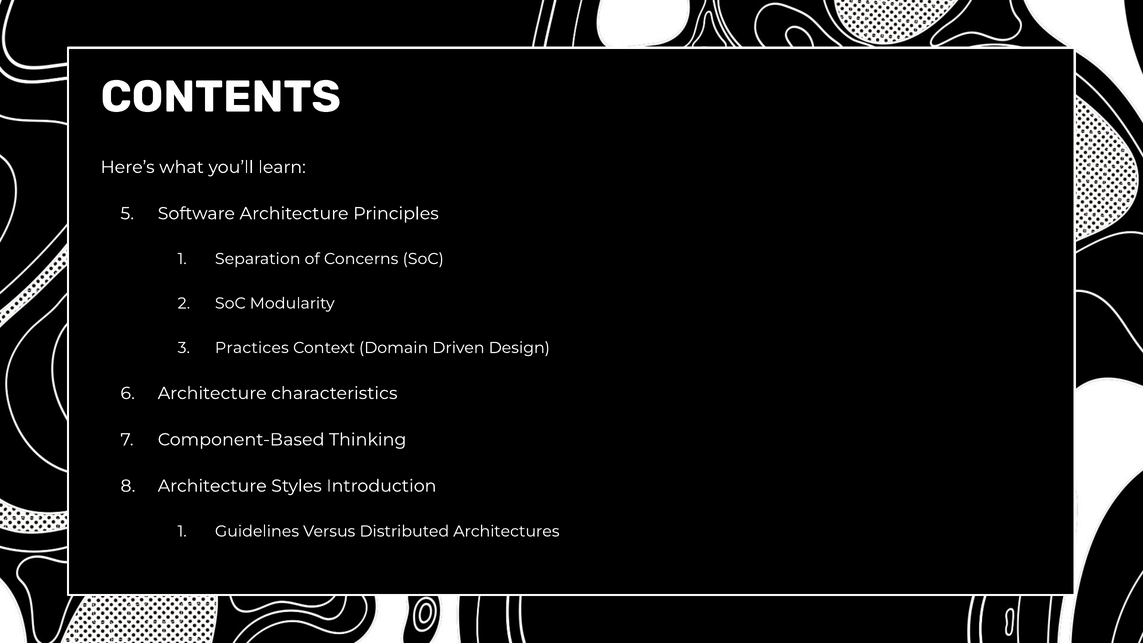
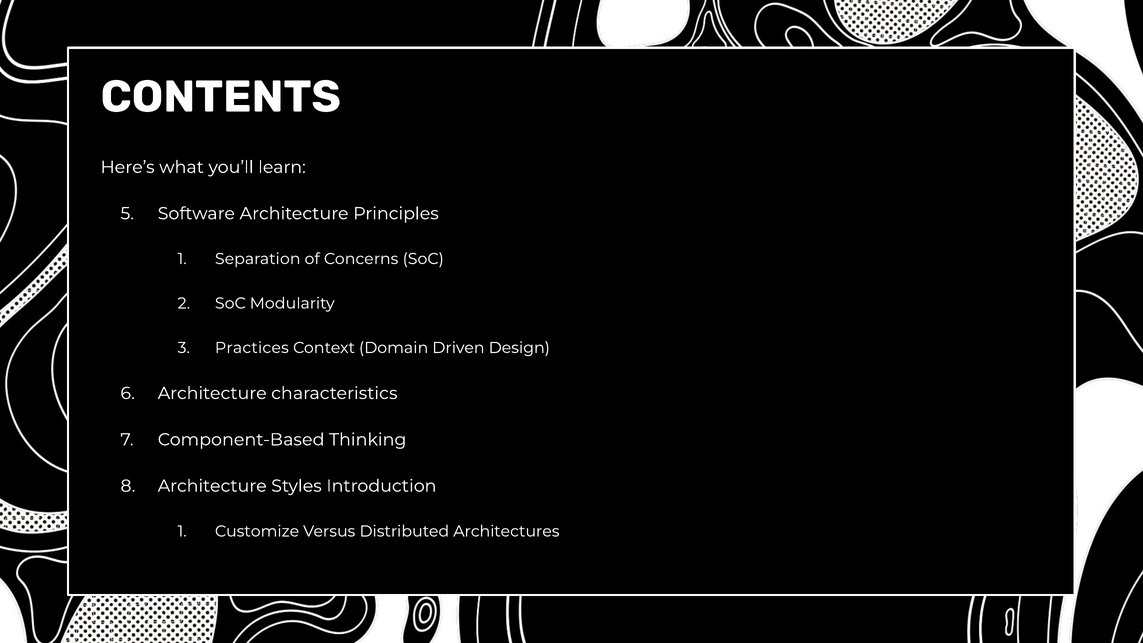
Guidelines: Guidelines -> Customize (257, 531)
